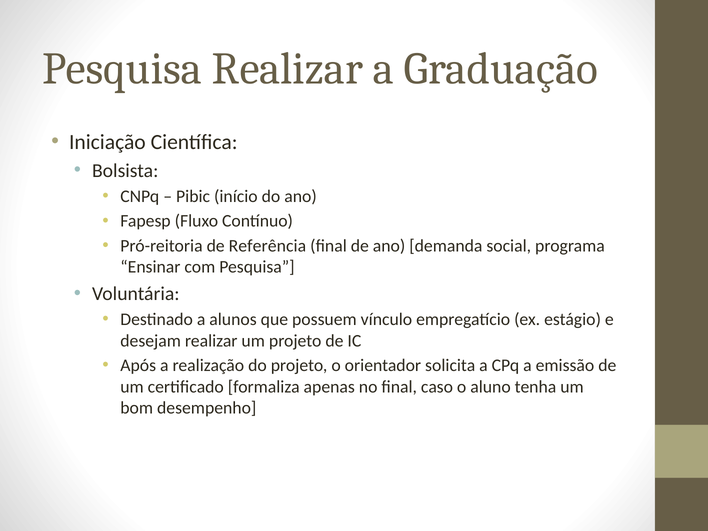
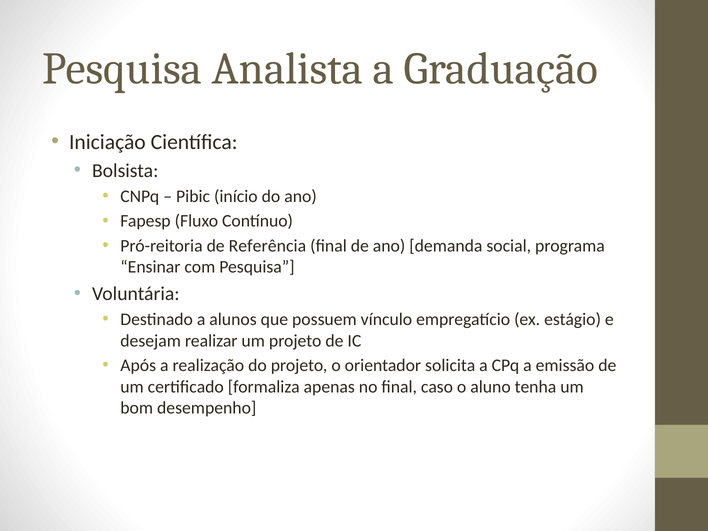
Pesquisa Realizar: Realizar -> Analista (287, 69)
